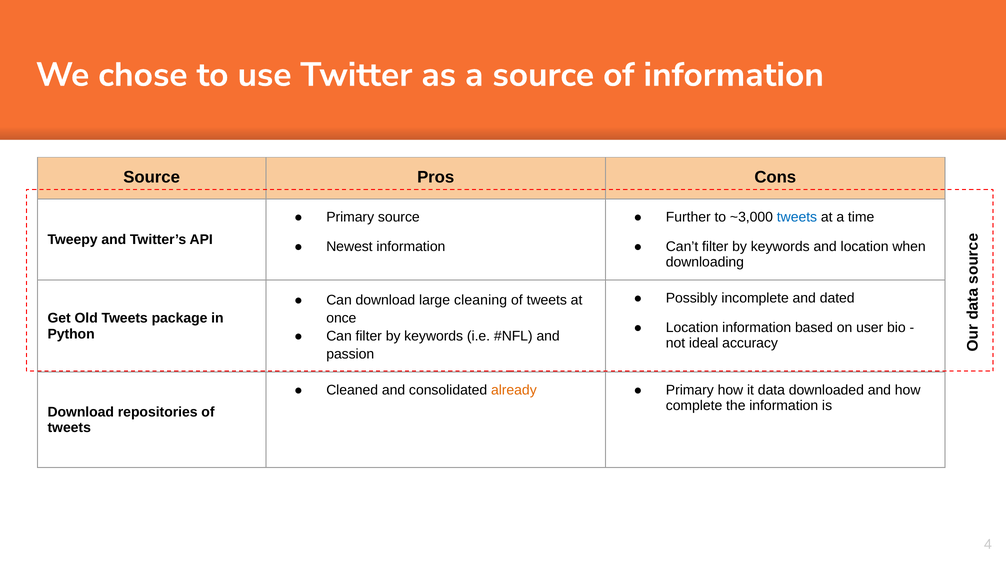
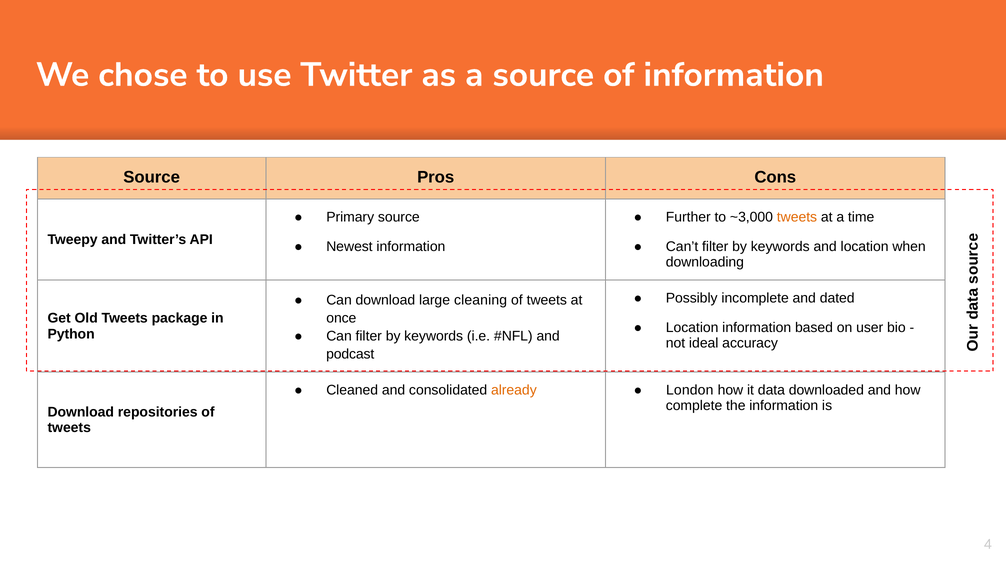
tweets colour: blue -> orange (797, 217)
passion: passion -> podcast (350, 354)
Primary: Primary -> London (690, 390)
